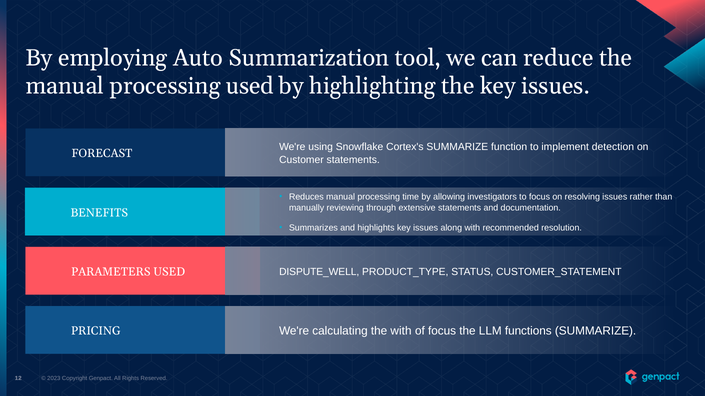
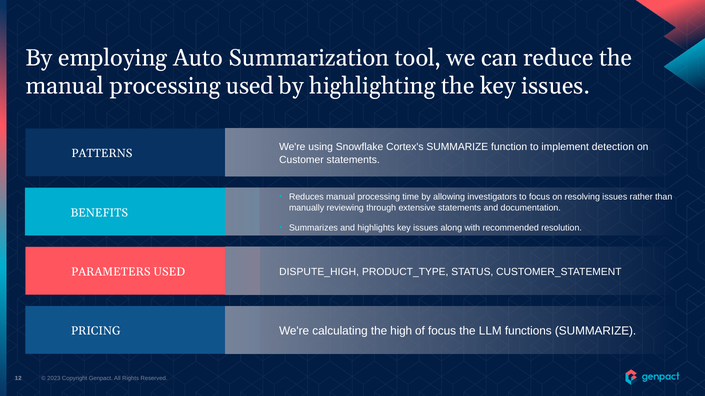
FORECAST: FORECAST -> PATTERNS (102, 154)
DISPUTE_WELL: DISPUTE_WELL -> DISPUTE_HIGH (319, 272)
the with: with -> high (401, 332)
